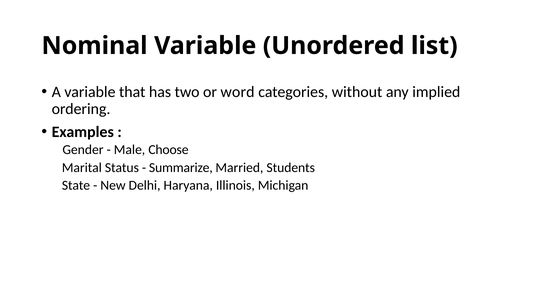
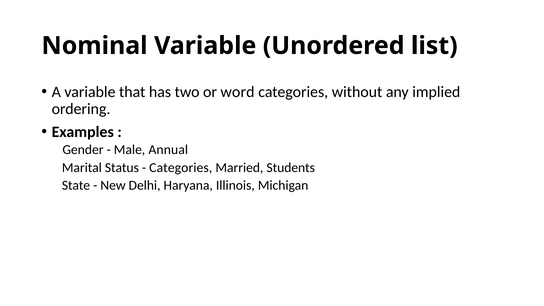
Choose: Choose -> Annual (168, 150)
Summarize: Summarize -> Categories (181, 168)
